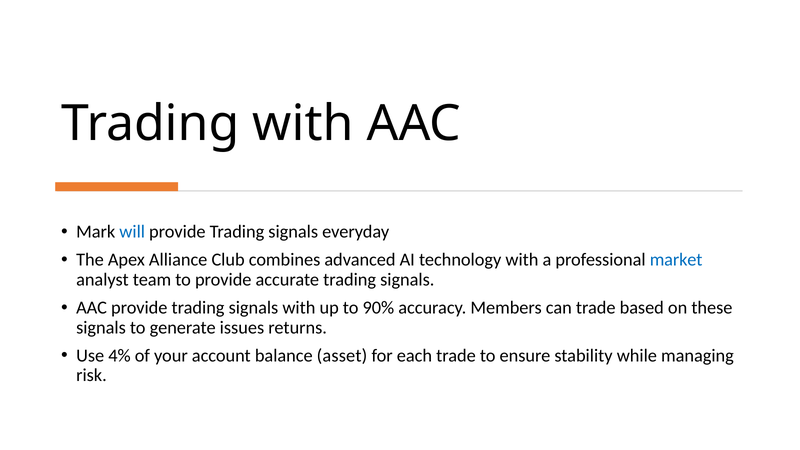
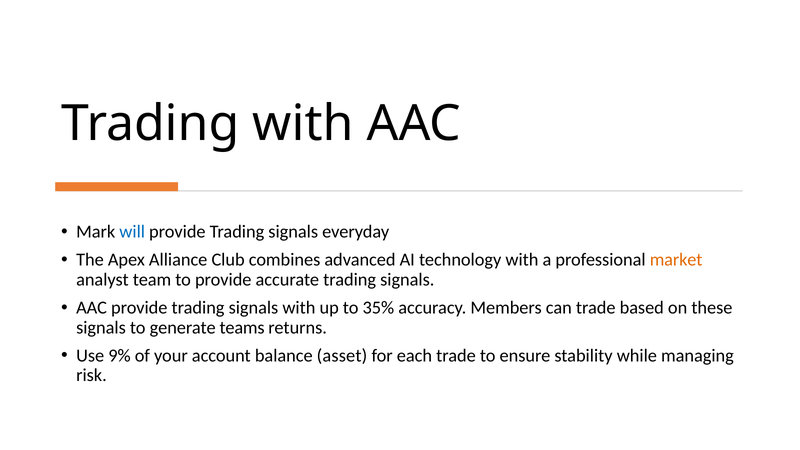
market colour: blue -> orange (676, 260)
90%: 90% -> 35% (378, 308)
issues: issues -> teams (242, 328)
4%: 4% -> 9% (119, 356)
